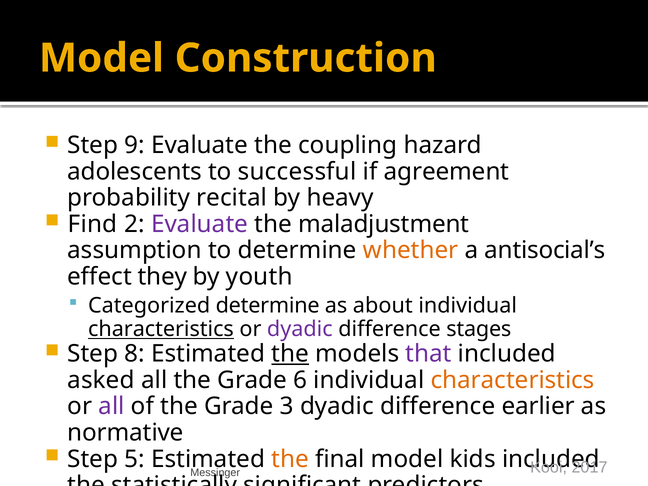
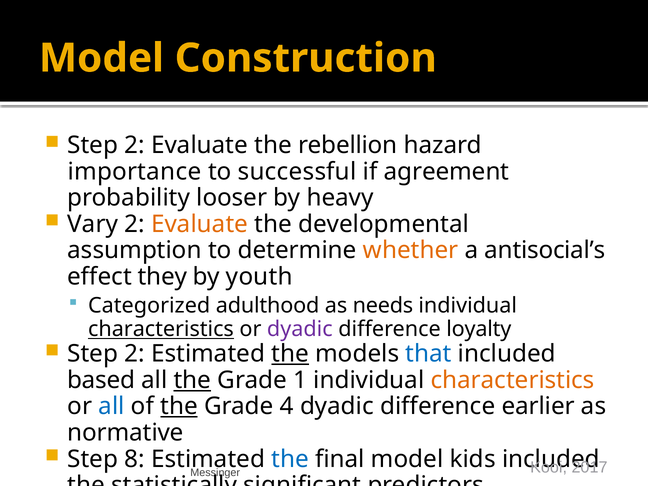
9: 9 -> 2 (135, 145)
coupling: coupling -> rebellion (348, 145)
adolescents: adolescents -> importance (134, 172)
recital: recital -> looser (232, 198)
Find: Find -> Vary (93, 224)
Evaluate colour: purple -> orange (200, 224)
maladjustment: maladjustment -> developmental (384, 224)
Categorized determine: determine -> adulthood (268, 306)
about: about -> needs (383, 306)
stages: stages -> loyalty (479, 329)
8: 8 -> 2 (135, 354)
that colour: purple -> blue (429, 354)
asked: asked -> based (101, 380)
the underline: none -> present (192, 380)
6: 6 -> 1 (300, 380)
all colour: purple -> blue (111, 406)
the underline: none -> present (179, 406)
3: 3 -> 4 (287, 406)
5: 5 -> 8 (135, 459)
the colour: orange -> blue (290, 459)
